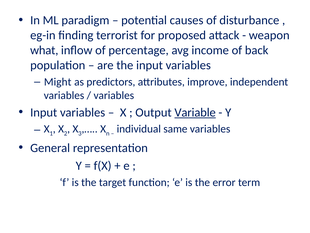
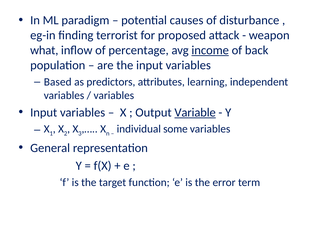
income underline: none -> present (210, 50)
Might: Might -> Based (58, 82)
improve: improve -> learning (207, 82)
same: same -> some (175, 129)
